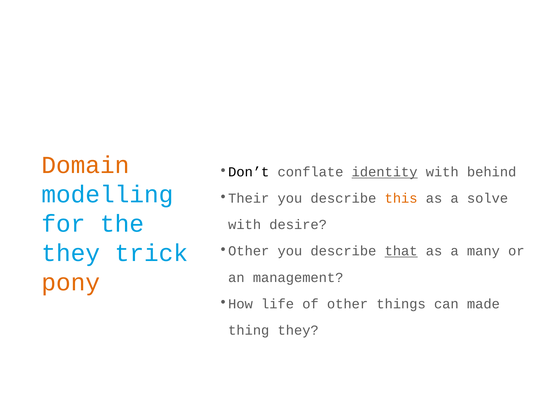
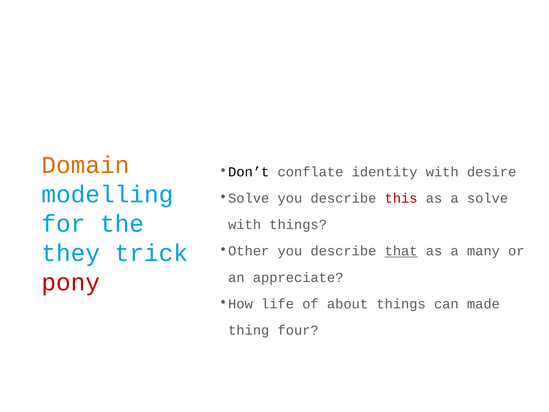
identity underline: present -> none (385, 172)
behind: behind -> desire (492, 172)
Their: Their -> Solve (249, 198)
this colour: orange -> red (401, 198)
with desire: desire -> things (298, 225)
management: management -> appreciate (298, 277)
pony colour: orange -> red (71, 282)
of other: other -> about (348, 304)
thing they: they -> four (298, 330)
